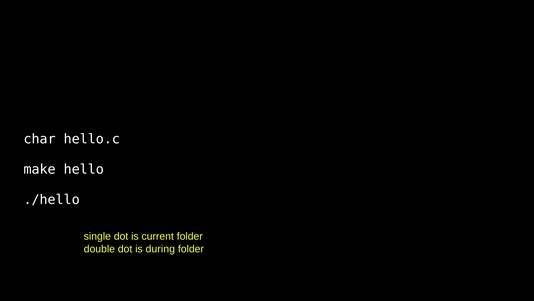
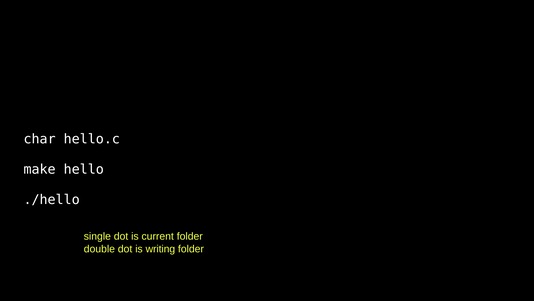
during: during -> writing (160, 248)
